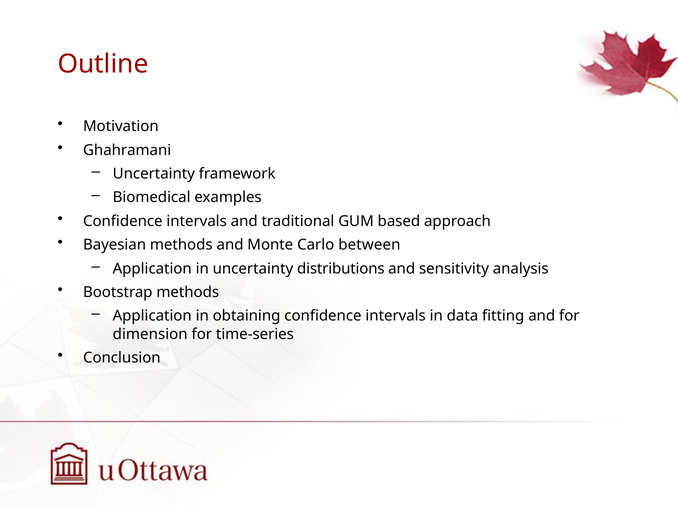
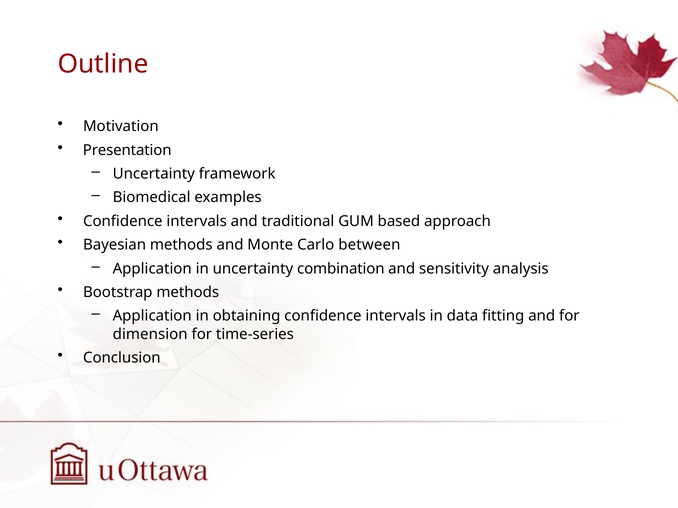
Ghahramani: Ghahramani -> Presentation (127, 150)
distributions: distributions -> combination (341, 269)
